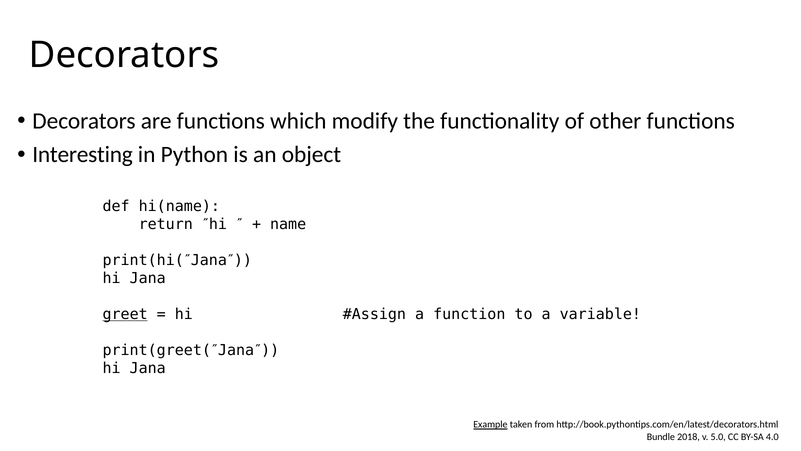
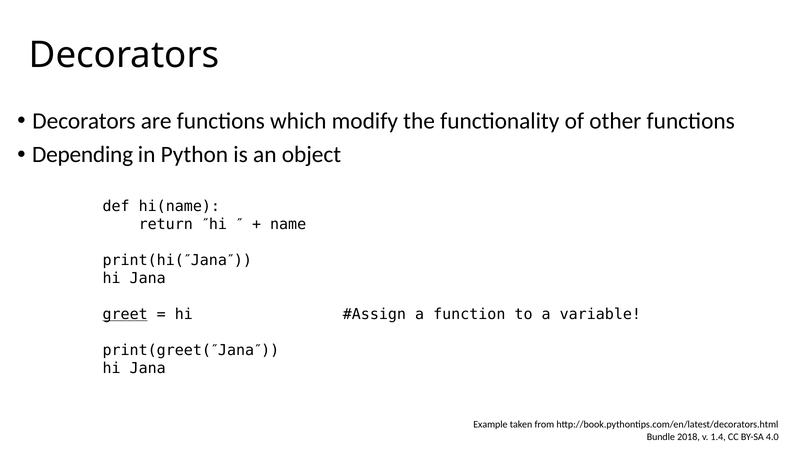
Interesting: Interesting -> Depending (83, 155)
Example underline: present -> none (490, 424)
5.0: 5.0 -> 1.4 (718, 436)
